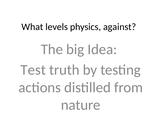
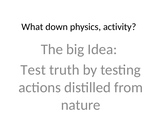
levels: levels -> down (57, 27)
against: against -> activity (120, 27)
